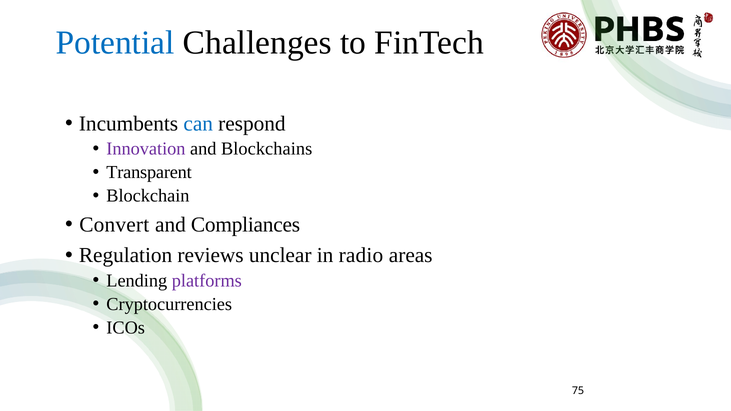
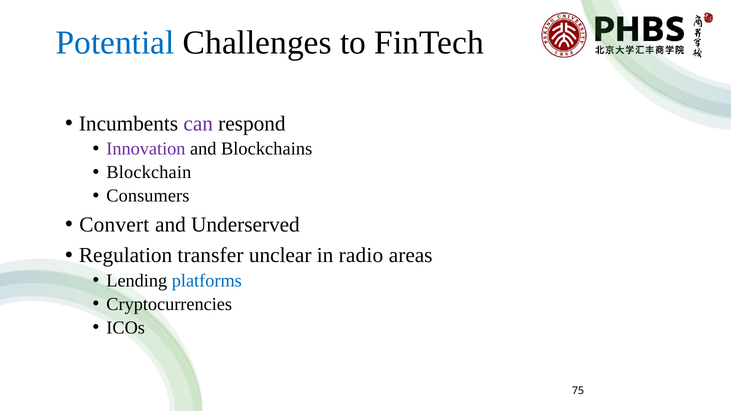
can colour: blue -> purple (198, 124)
Transparent: Transparent -> Blockchain (149, 172)
Blockchain: Blockchain -> Consumers (148, 196)
Compliances: Compliances -> Underserved (245, 225)
reviews: reviews -> transfer (210, 255)
platforms colour: purple -> blue (207, 281)
